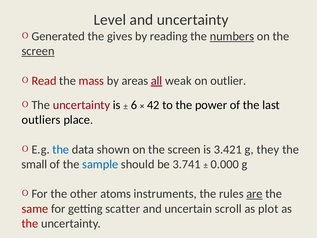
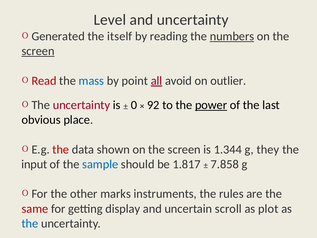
gives: gives -> itself (120, 36)
mass colour: red -> blue (91, 81)
areas: areas -> point (135, 81)
weak: weak -> avoid (178, 81)
6: 6 -> 0 (134, 105)
42: 42 -> 92 (153, 105)
power underline: none -> present (211, 105)
outliers: outliers -> obvious (41, 120)
the colour: blue -> red (61, 149)
3.421: 3.421 -> 1.344 (228, 149)
small: small -> input (34, 164)
3.741: 3.741 -> 1.817 (187, 164)
0.000: 0.000 -> 7.858 (225, 164)
atoms: atoms -> marks (116, 194)
are underline: present -> none (254, 194)
scatter: scatter -> display (123, 209)
the colour: red -> blue (30, 223)
